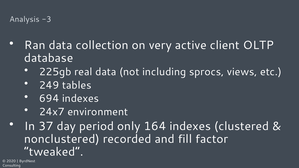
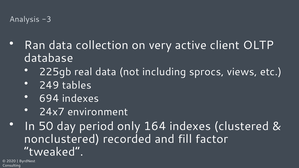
37: 37 -> 50 (46, 126)
